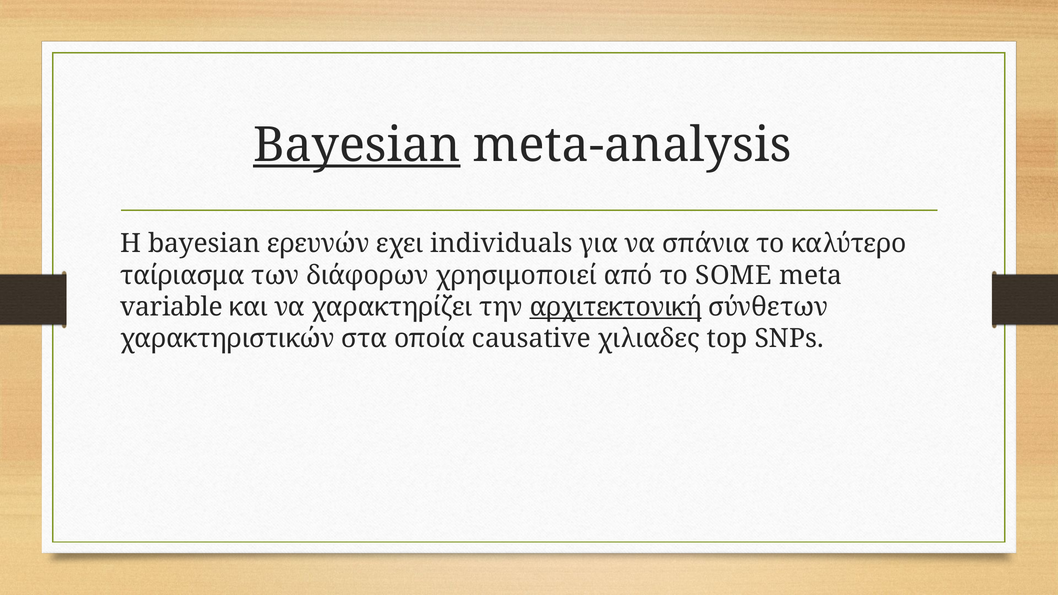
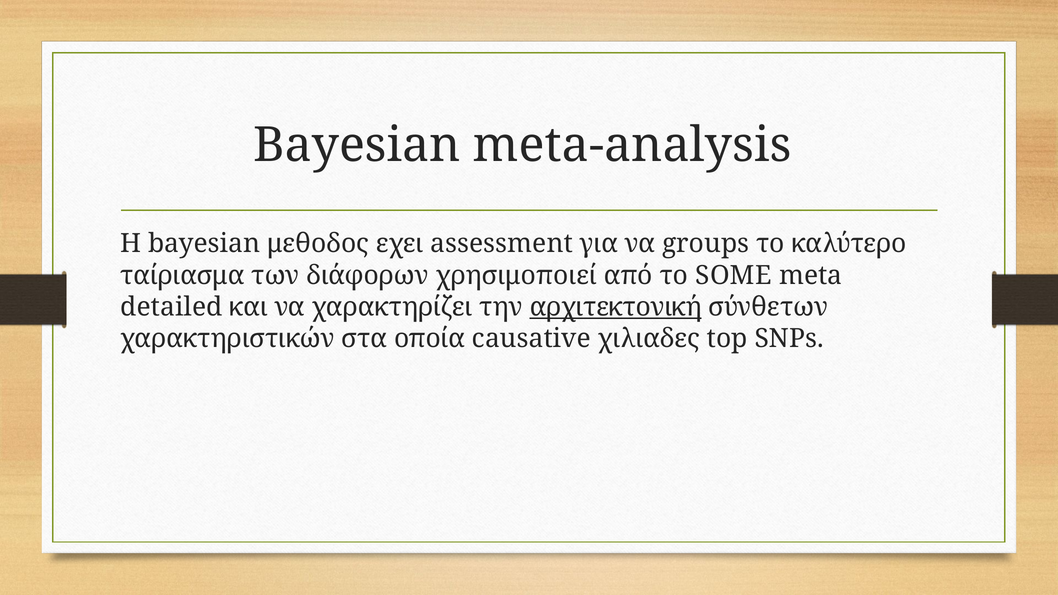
Bayesian underline: present -> none (357, 145)
ερευνών: ερευνών -> μεθοδος (318, 244)
individuals: individuals -> assessment (502, 244)
σπάνια: σπάνια -> groups (706, 244)
variable: variable -> detailed (171, 307)
